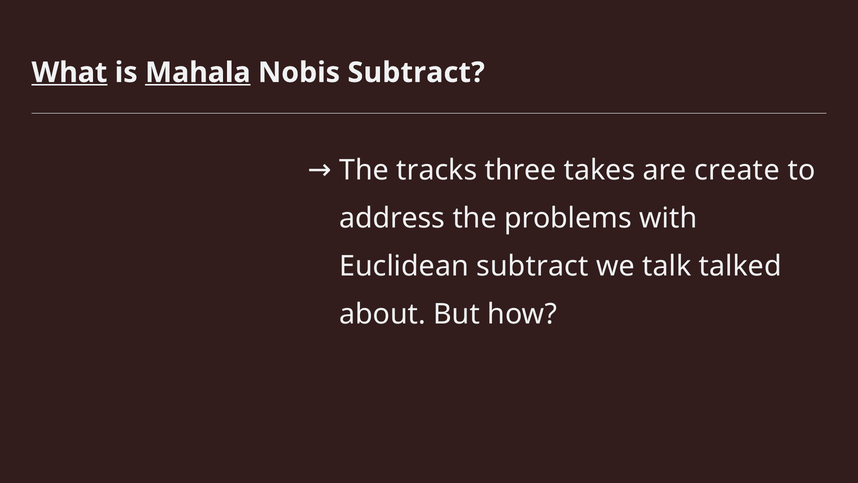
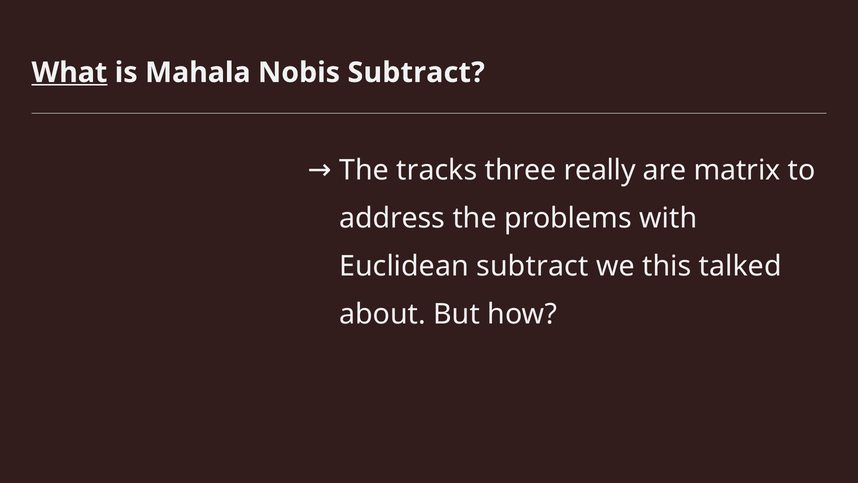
Mahala underline: present -> none (198, 73)
takes: takes -> really (600, 170)
create: create -> matrix (737, 170)
talk: talk -> this (667, 266)
